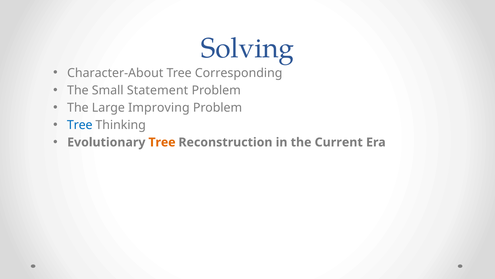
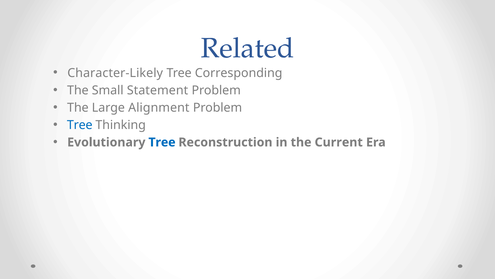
Solving: Solving -> Related (247, 48)
Character-About: Character-About -> Character-Likely (115, 73)
Improving: Improving -> Alignment (159, 107)
Tree colour: orange -> blue (162, 142)
